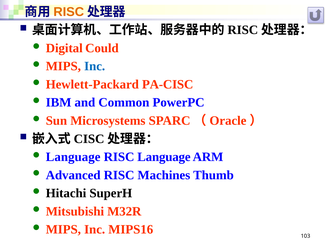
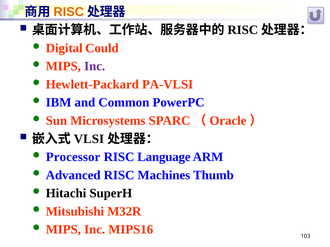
Inc colour: blue -> purple (95, 66)
PA-CISC: PA-CISC -> PA-VLSI (168, 85)
CISC: CISC -> VLSI (89, 139)
Language: Language -> Processor (73, 157)
